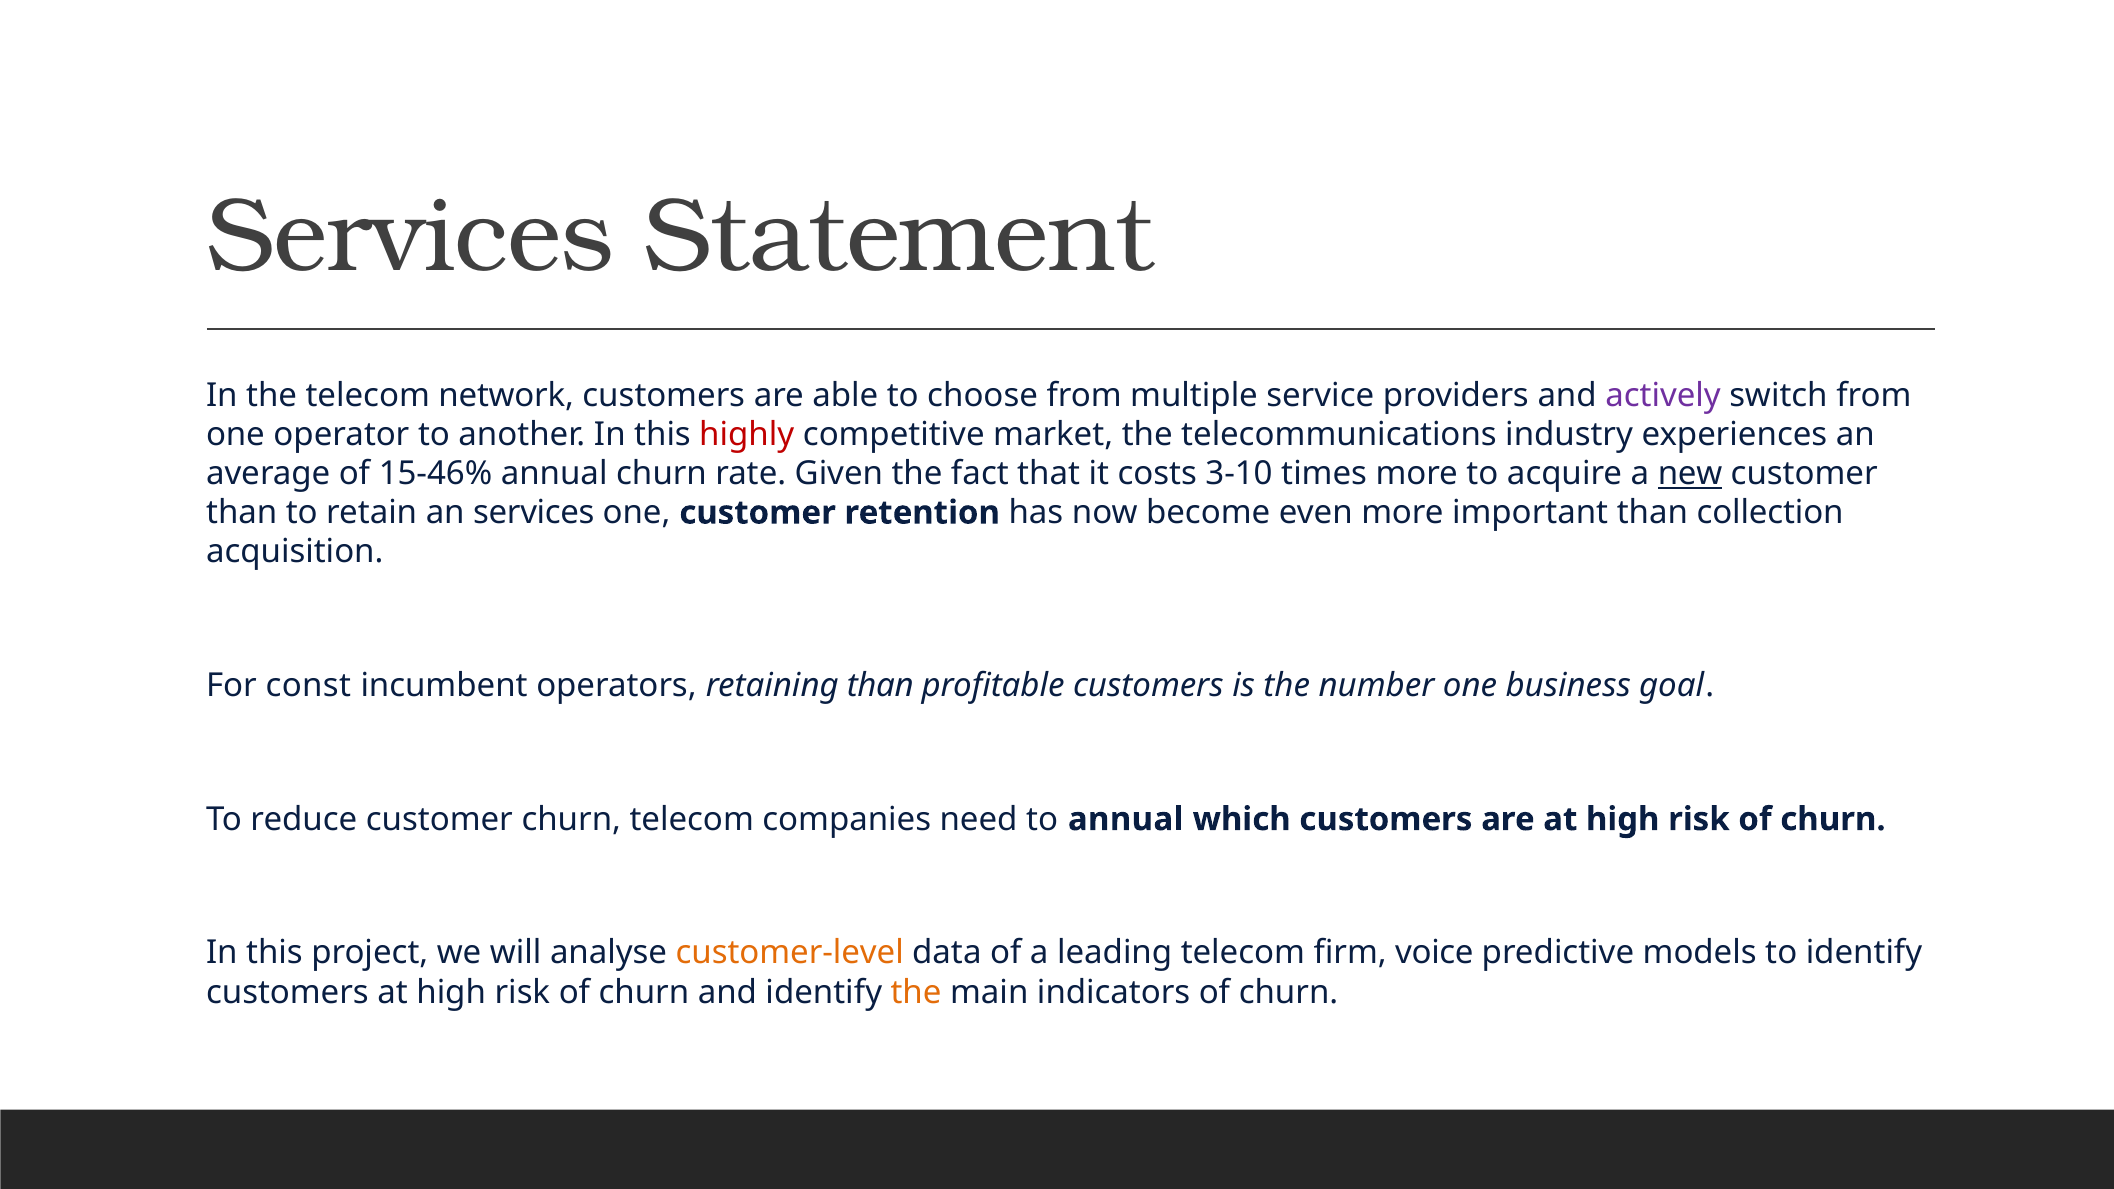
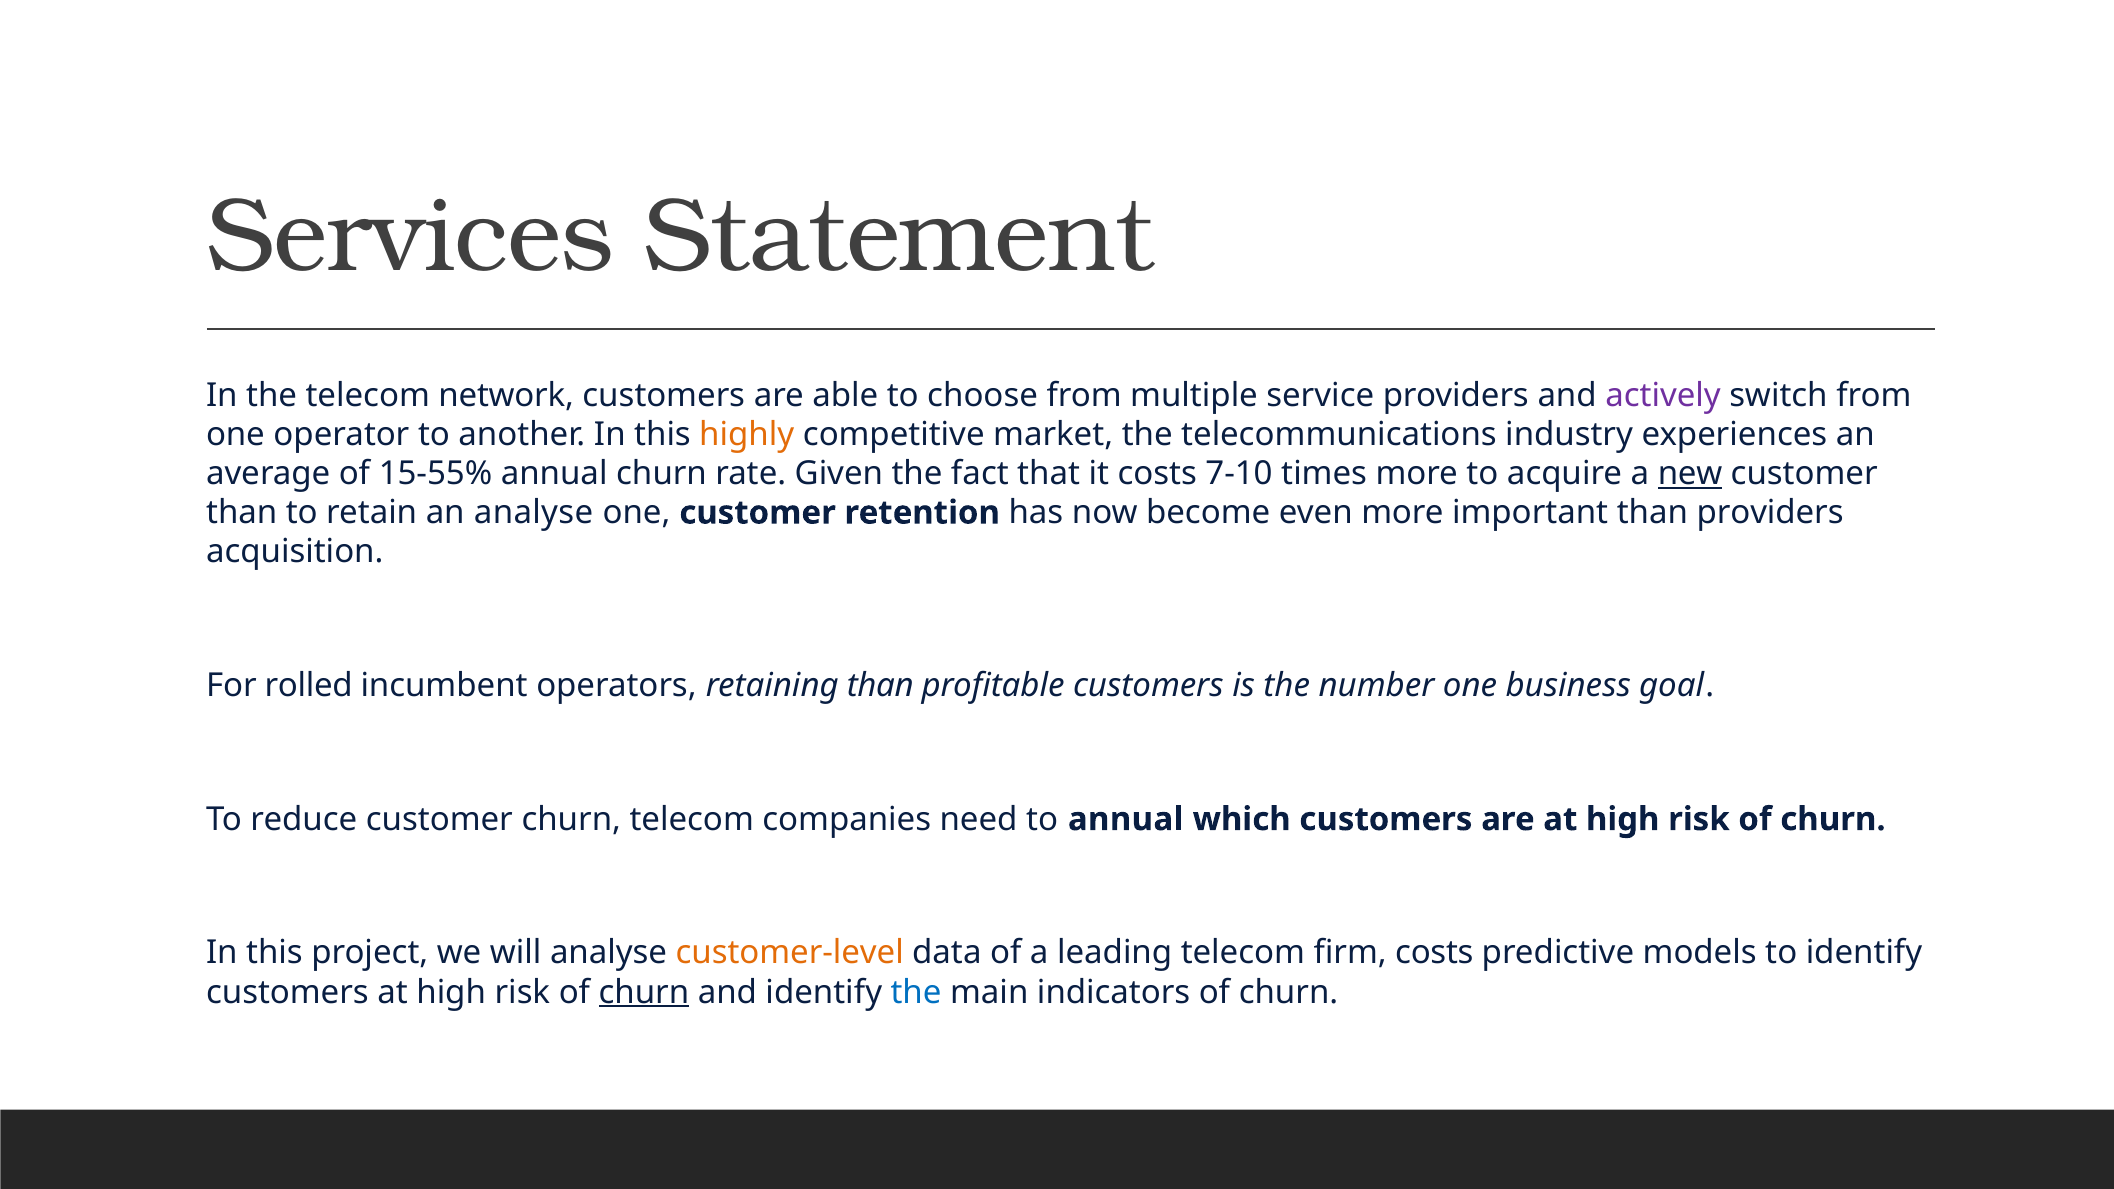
highly colour: red -> orange (747, 434)
15-46%: 15-46% -> 15-55% (436, 474)
3-10: 3-10 -> 7-10 (1239, 474)
an services: services -> analyse (534, 513)
than collection: collection -> providers (1770, 513)
const: const -> rolled (309, 686)
firm voice: voice -> costs (1434, 953)
churn underline: none -> present (644, 992)
the colour: orange -> blue (916, 992)
